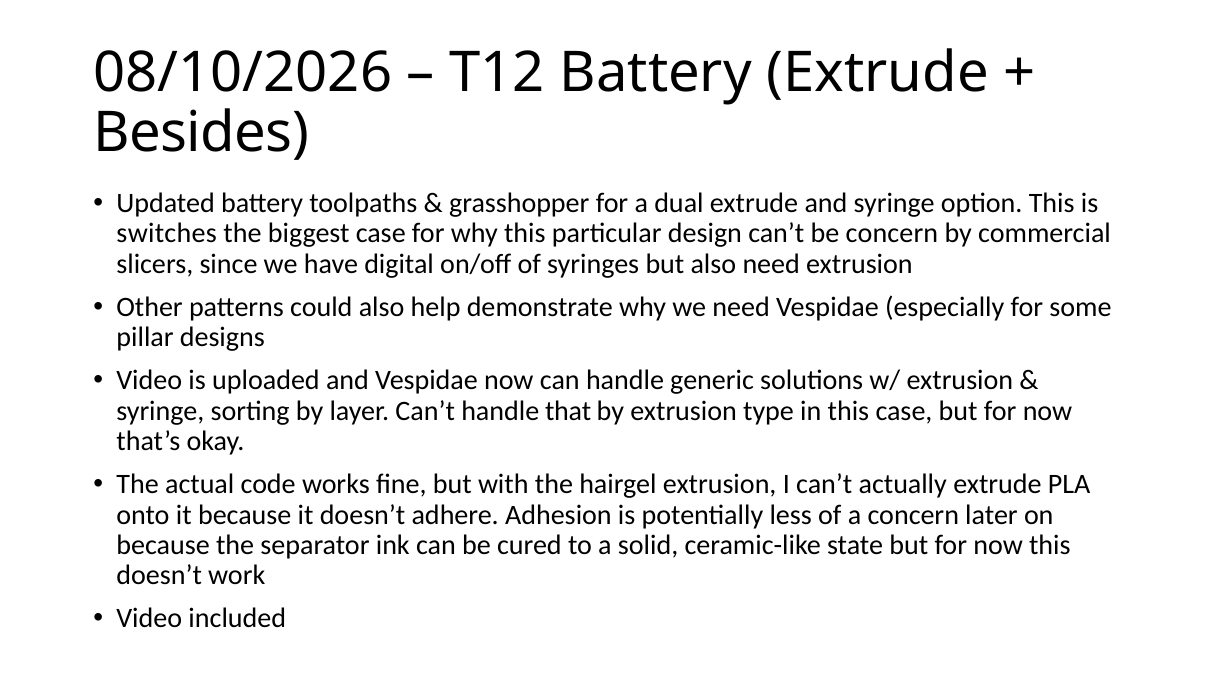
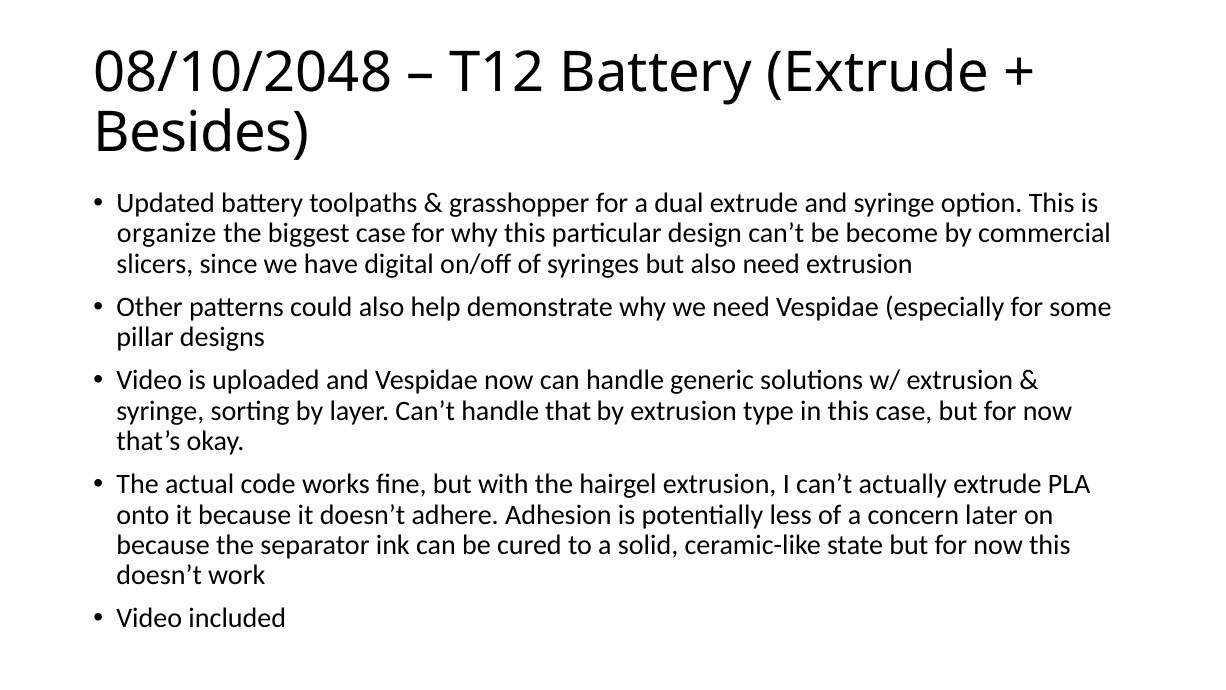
08/10/2026: 08/10/2026 -> 08/10/2048 (243, 73)
switches: switches -> organize (167, 233)
be concern: concern -> become (892, 233)
